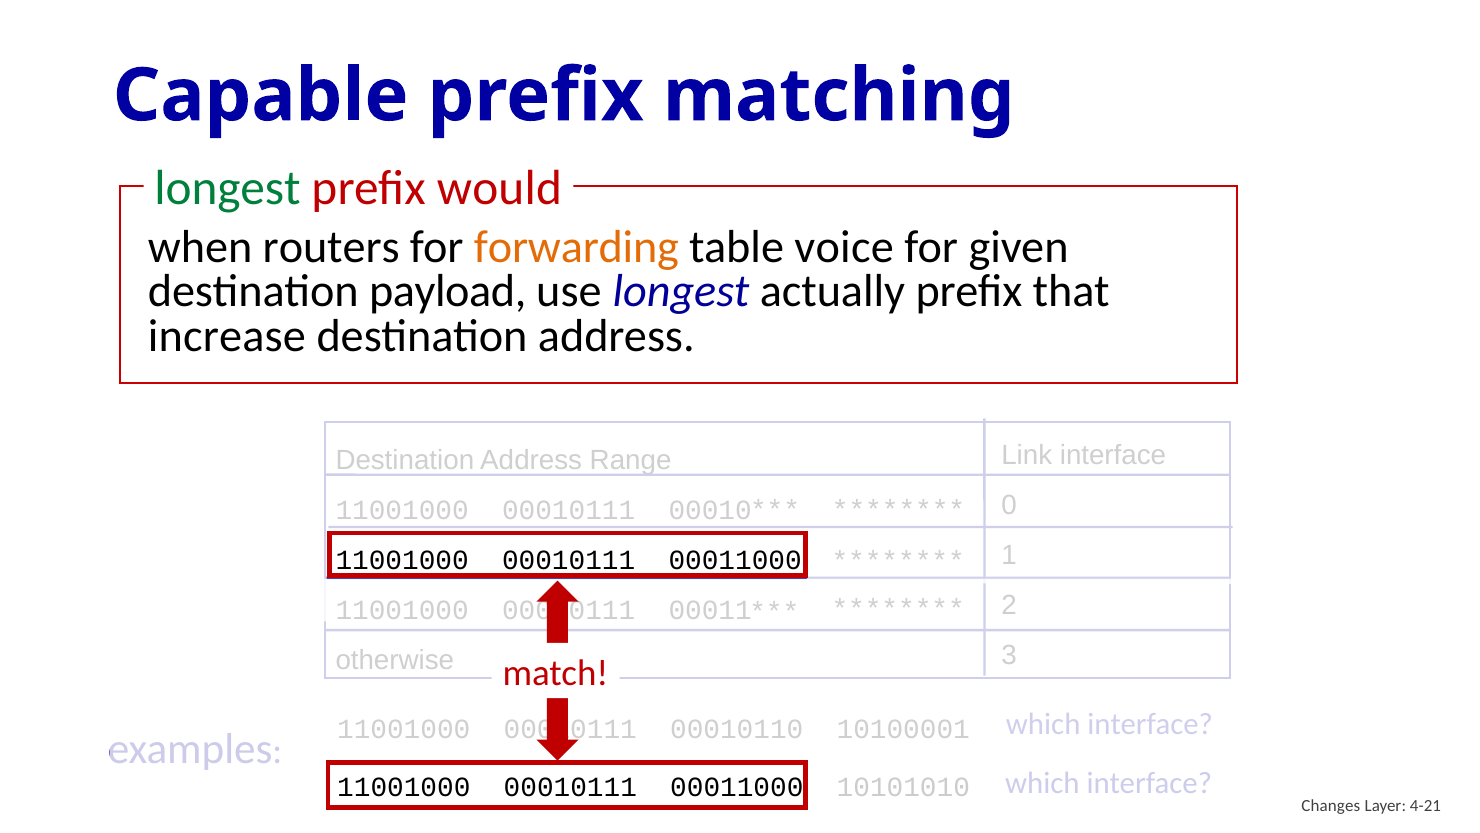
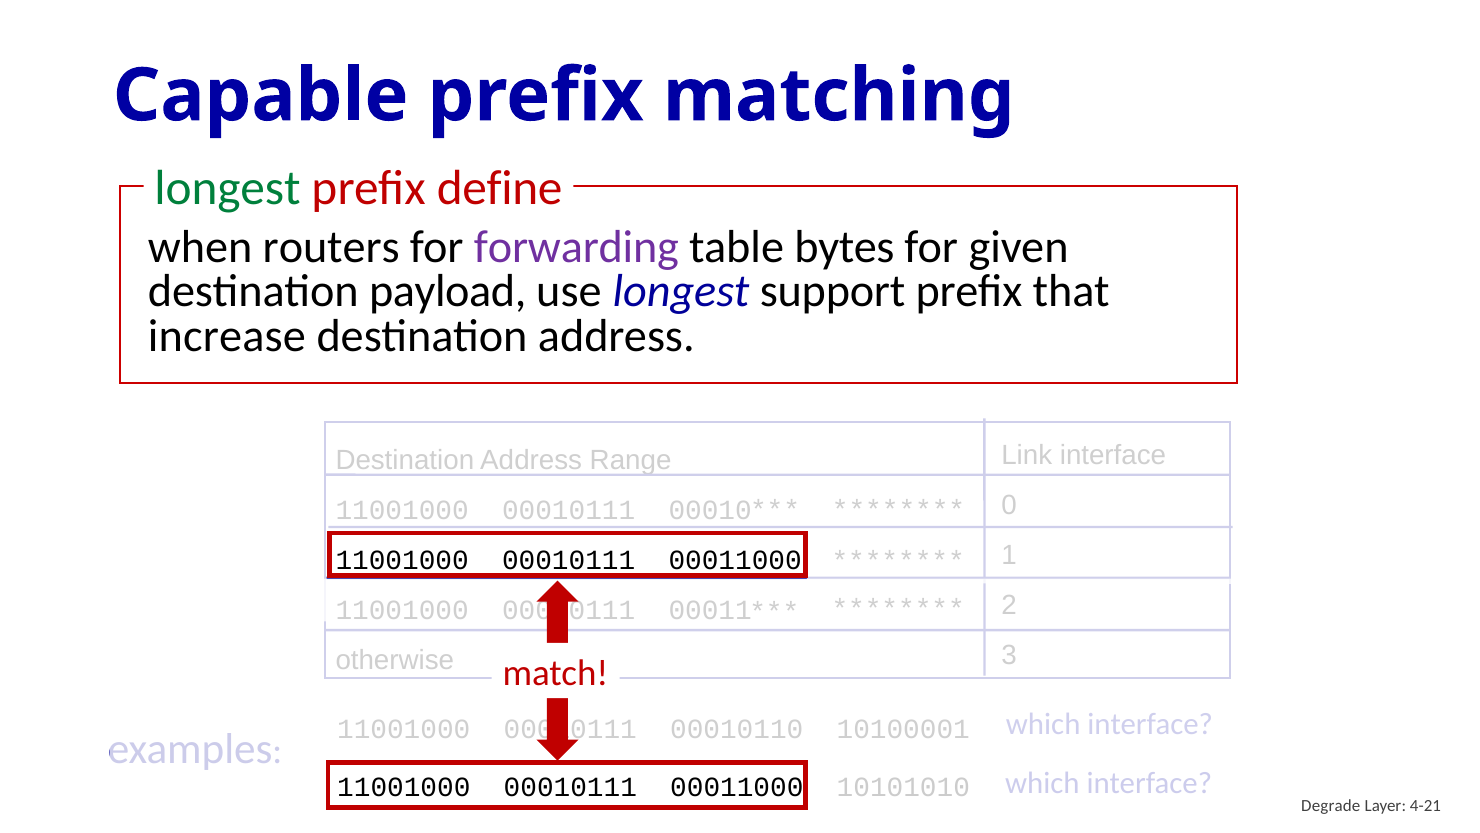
would: would -> define (500, 188)
forwarding colour: orange -> purple (576, 247)
voice: voice -> bytes (845, 247)
actually: actually -> support (833, 291)
Changes: Changes -> Degrade (1331, 805)
